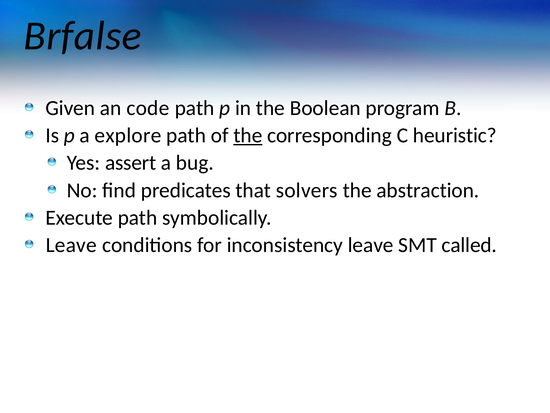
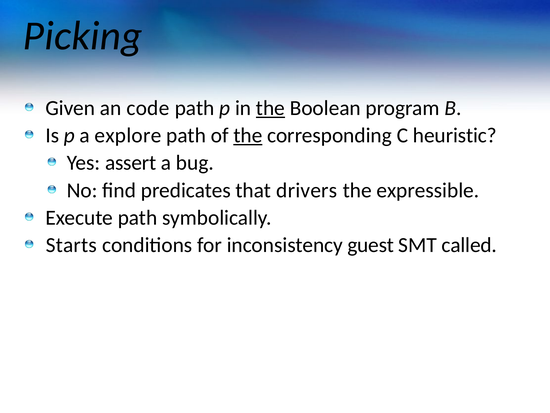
Brfalse: Brfalse -> Picking (83, 36)
the underline: none -> present (270, 108)
solvers: solvers -> drivers (307, 190)
abstraction: abstraction -> expressible (428, 190)
Leave: Leave -> Starts (71, 245)
inconsistency leave: leave -> guest (371, 245)
